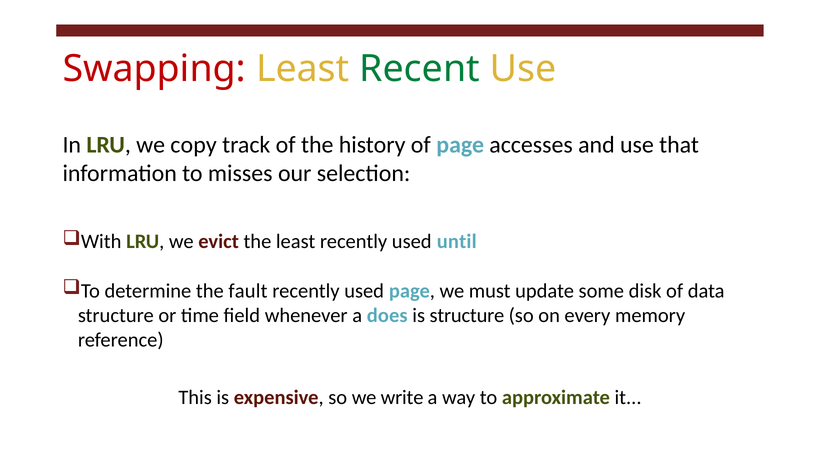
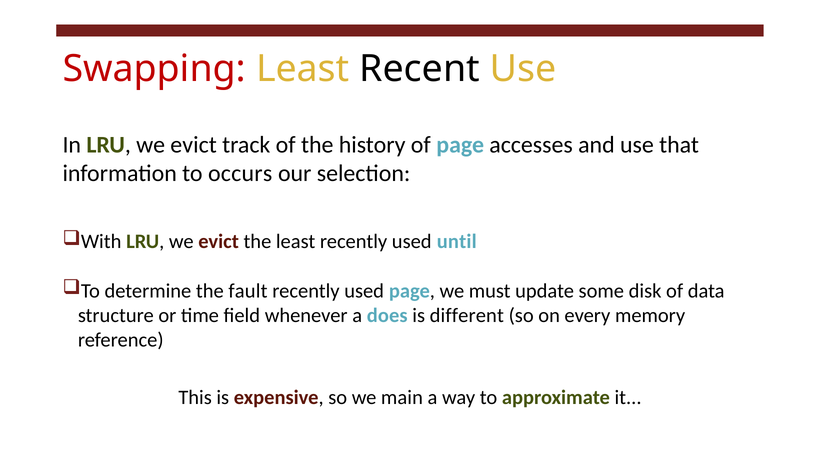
Recent colour: green -> black (420, 69)
In LRU we copy: copy -> evict (194, 145)
misses: misses -> occurs (240, 174)
is structure: structure -> different (467, 316)
write: write -> main (402, 398)
